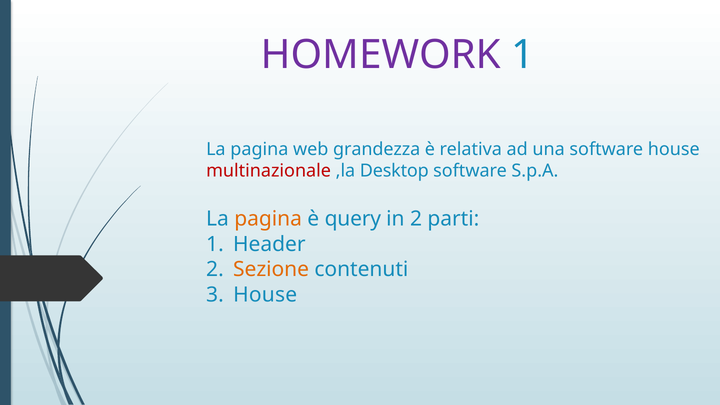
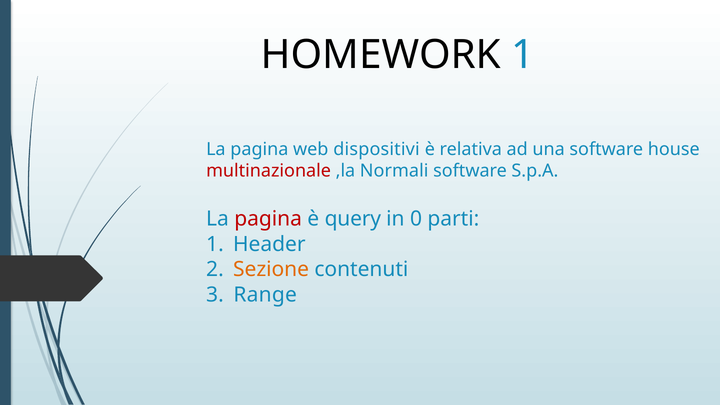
HOMEWORK colour: purple -> black (381, 55)
grandezza: grandezza -> dispositivi (377, 149)
Desktop: Desktop -> Normali (394, 171)
pagina colour: orange -> red (268, 219)
in 2: 2 -> 0 (416, 219)
3 House: House -> Range (265, 295)
